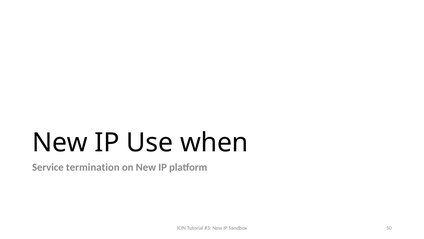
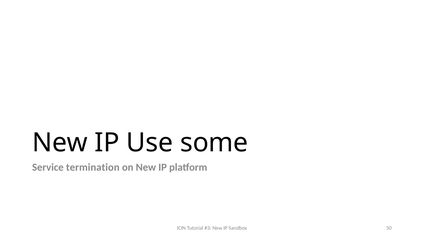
when: when -> some (214, 143)
